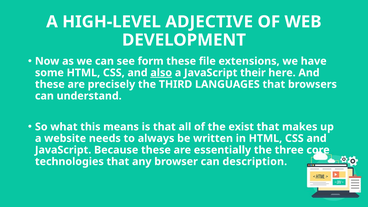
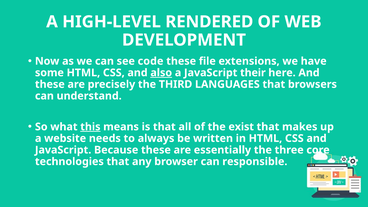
ADJECTIVE: ADJECTIVE -> RENDERED (209, 22)
form: form -> code (151, 61)
this underline: none -> present (90, 127)
description: description -> responsible (255, 162)
